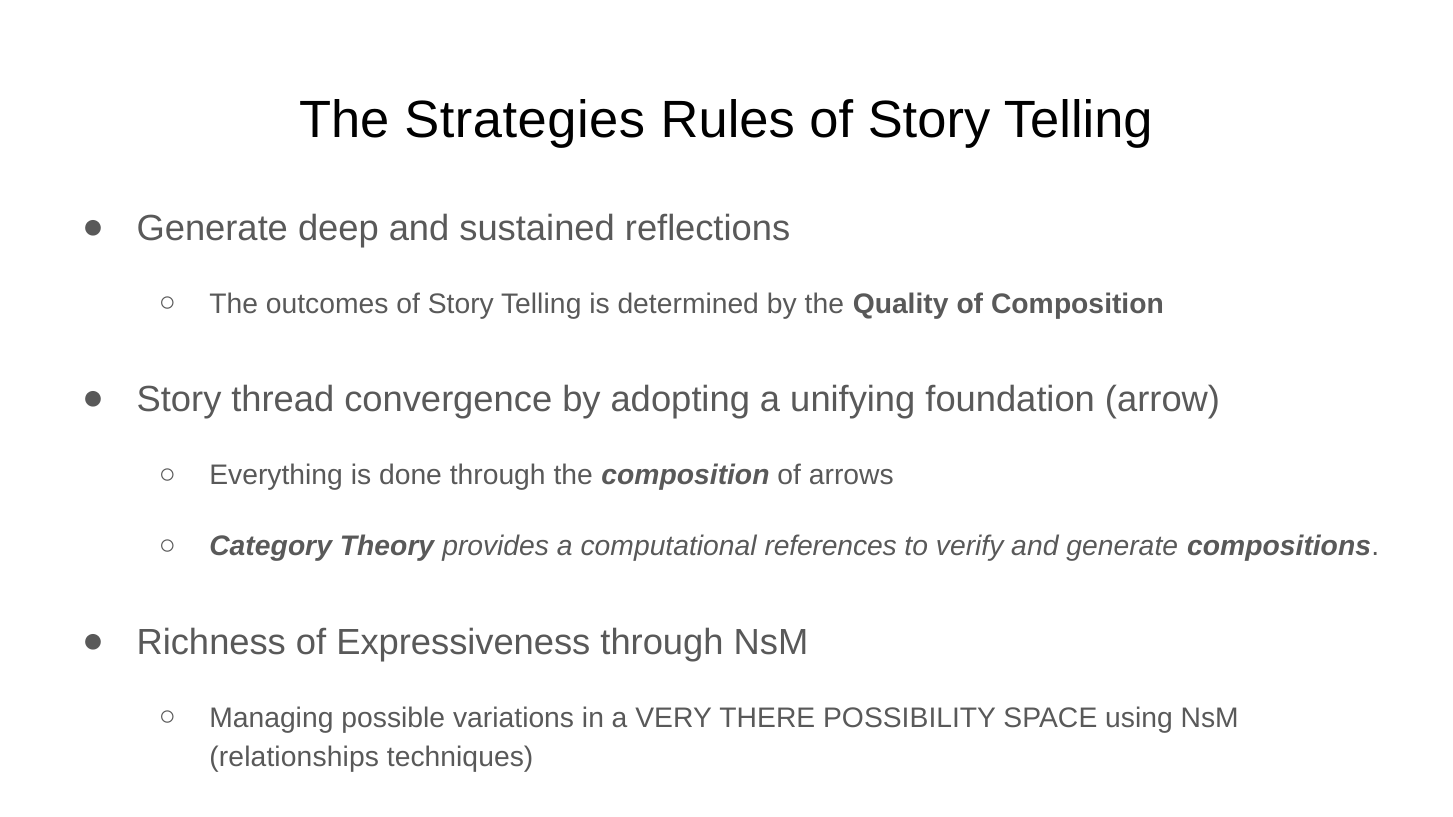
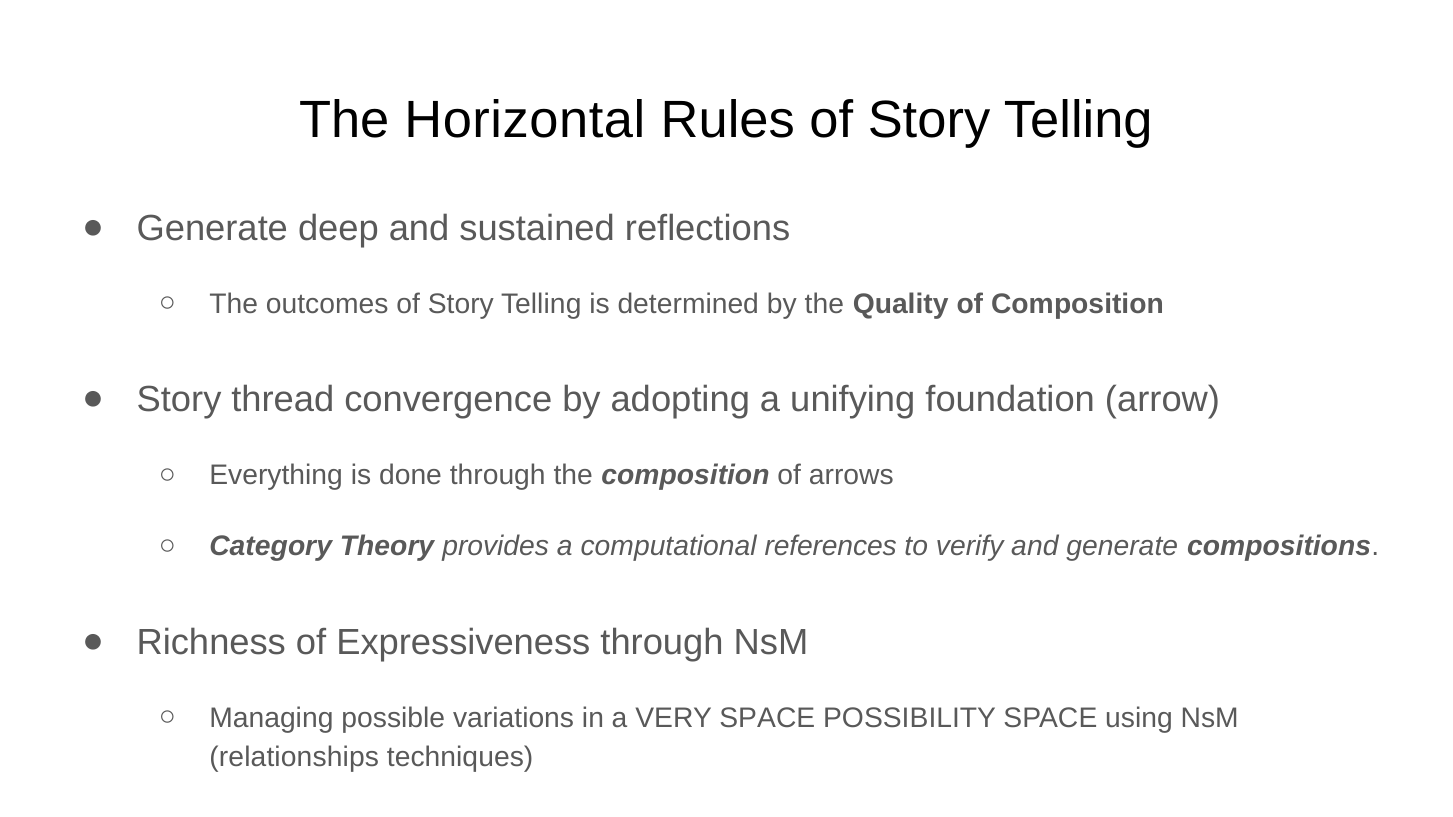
Strategies: Strategies -> Horizontal (525, 120)
VERY THERE: THERE -> SPACE (767, 718)
